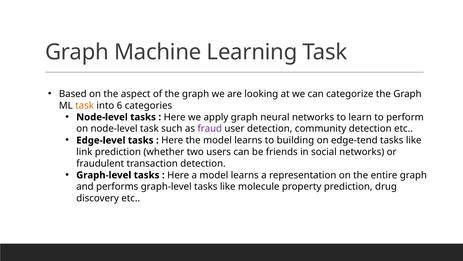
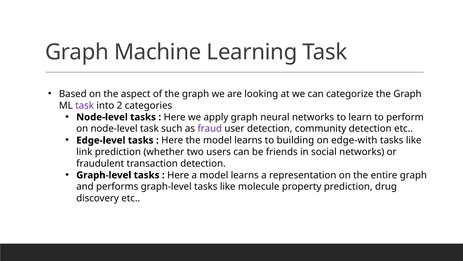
task colour: orange -> purple (85, 105)
6: 6 -> 2 (119, 105)
edge-tend: edge-tend -> edge-with (354, 140)
